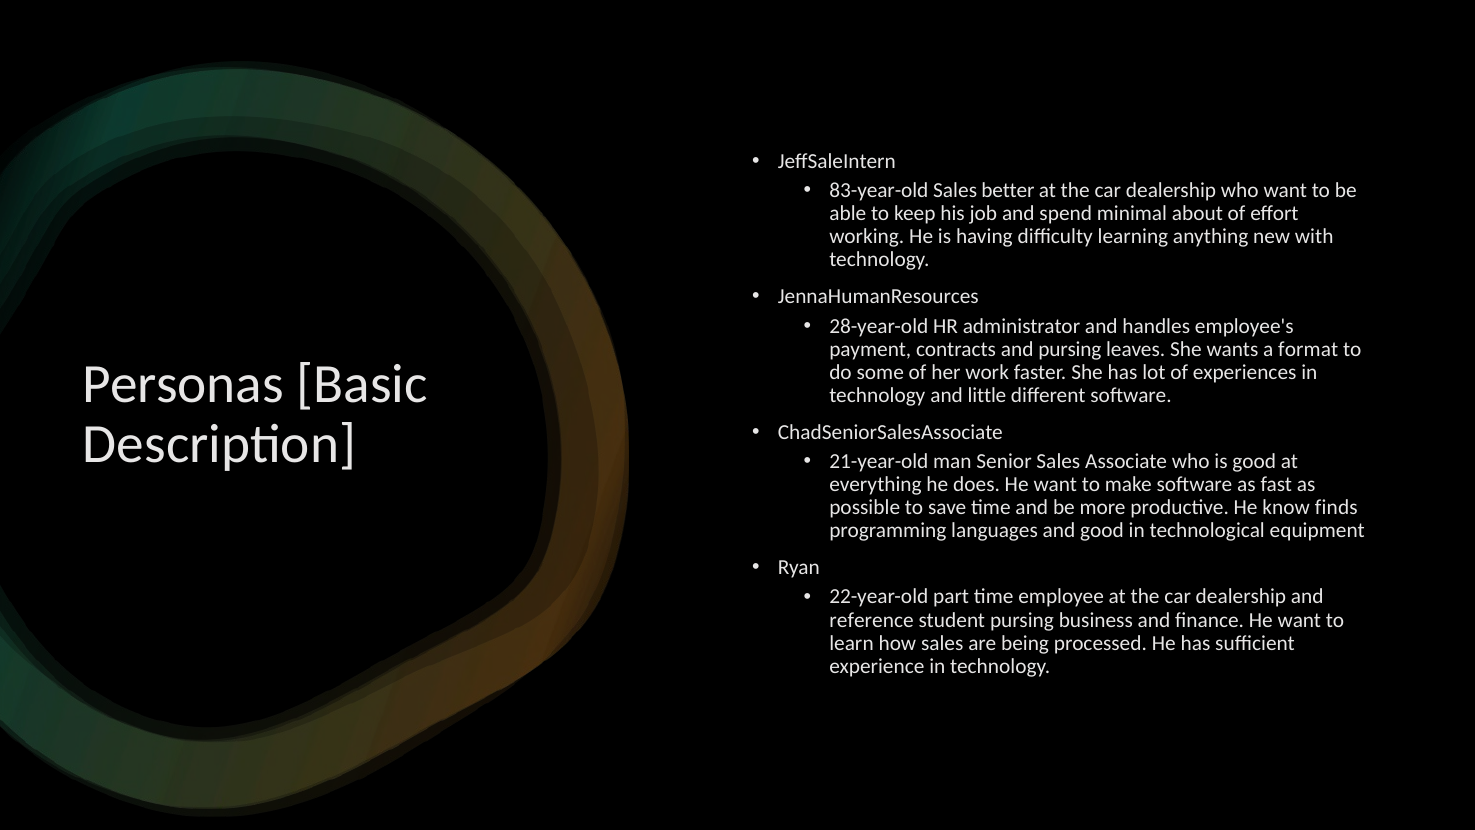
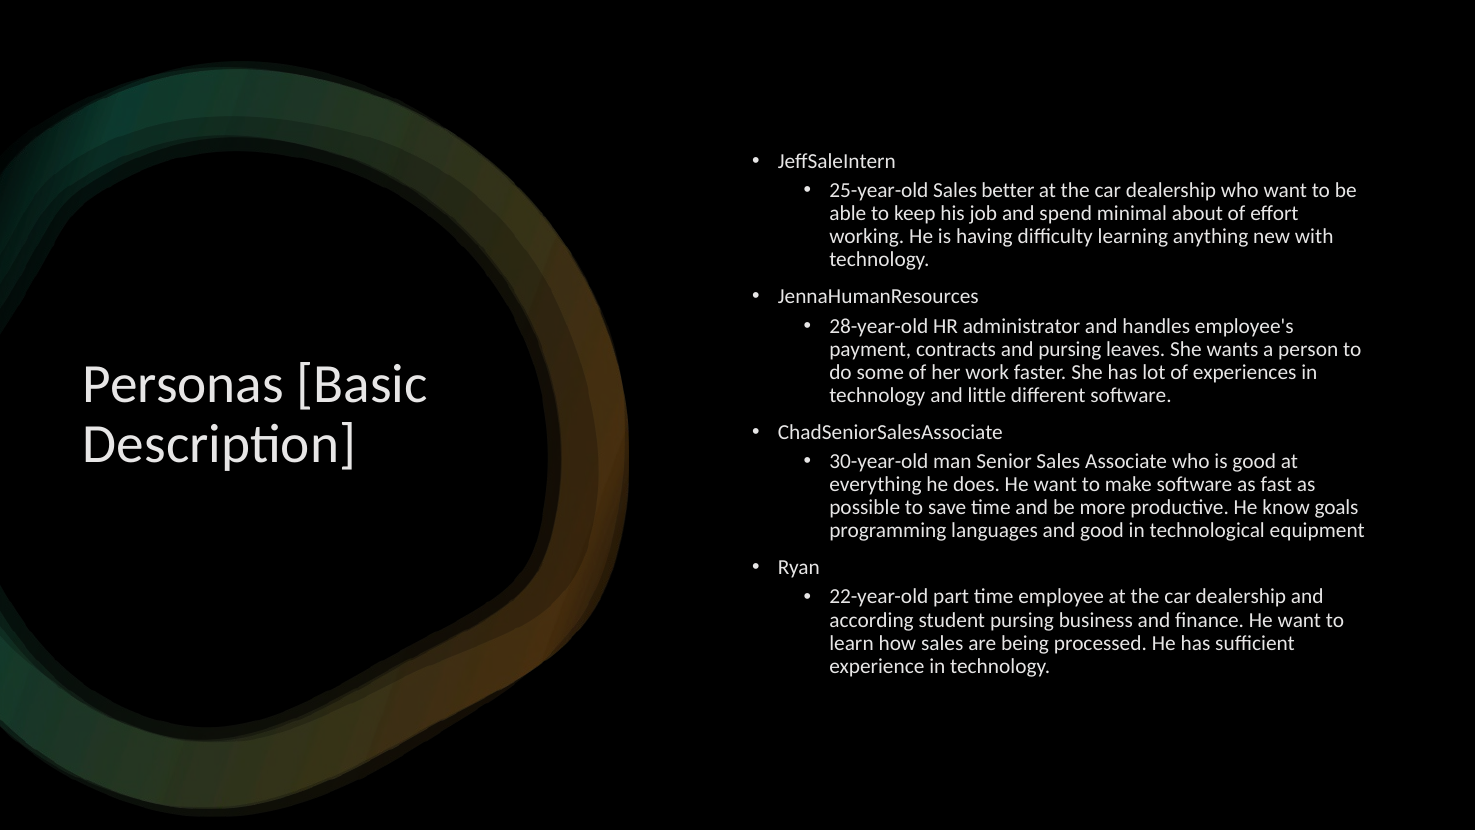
83-year-old: 83-year-old -> 25-year-old (879, 190)
format: format -> person (1308, 349)
21-year-old: 21-year-old -> 30-year-old (879, 461)
finds: finds -> goals (1337, 507)
reference: reference -> according (872, 620)
